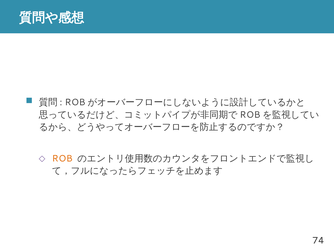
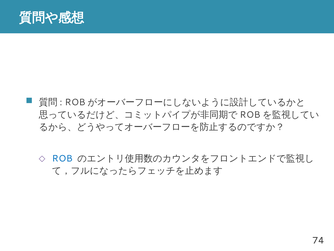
ROB colour: orange -> blue (62, 158)
